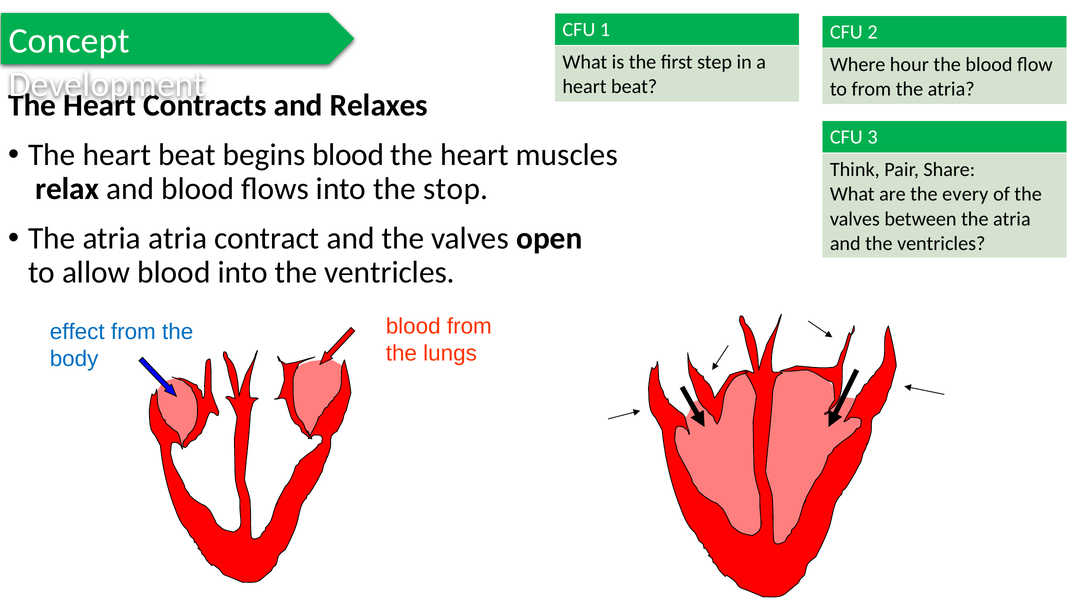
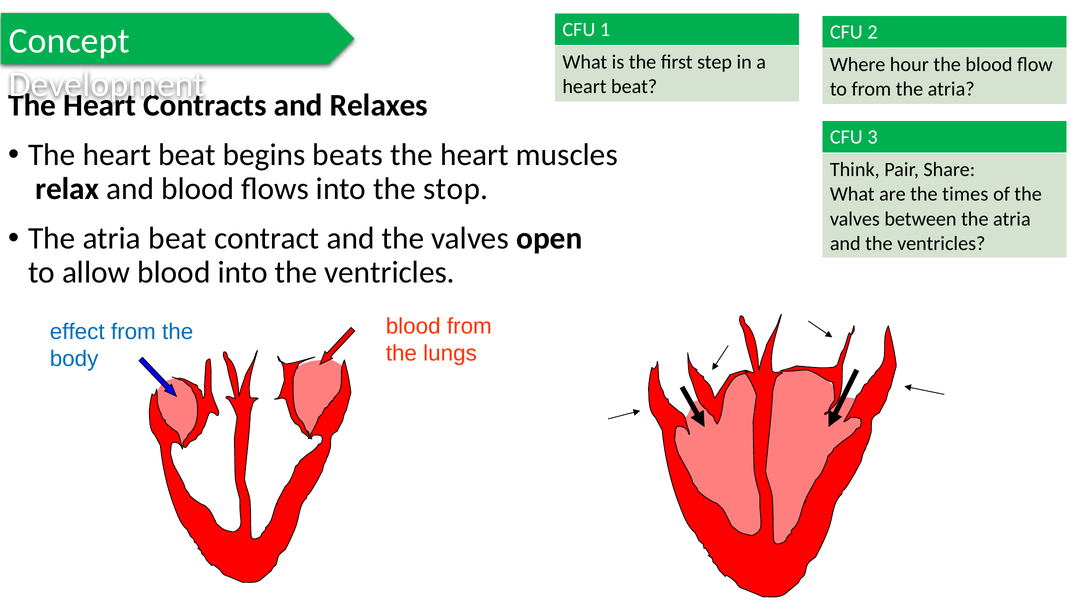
begins blood: blood -> beats (348, 155)
every: every -> times (965, 194)
atria atria: atria -> beat (178, 239)
